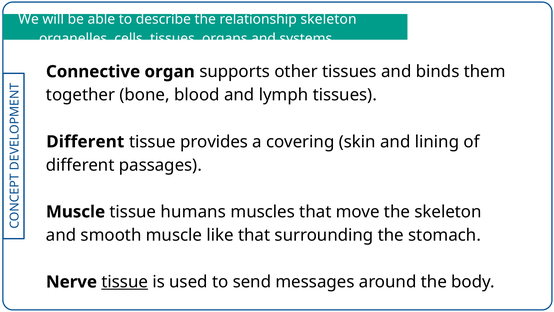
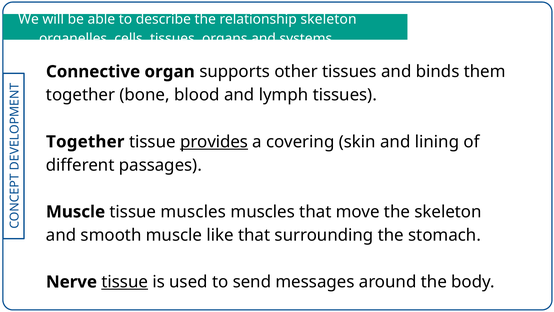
Different: Different -> Together (85, 142)
provides underline: none -> present (214, 142)
tissue humans: humans -> muscles (193, 212)
